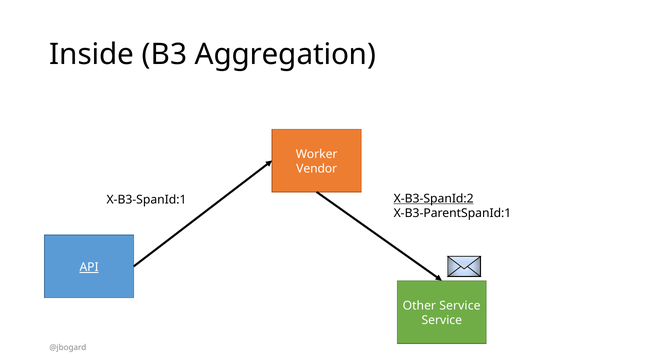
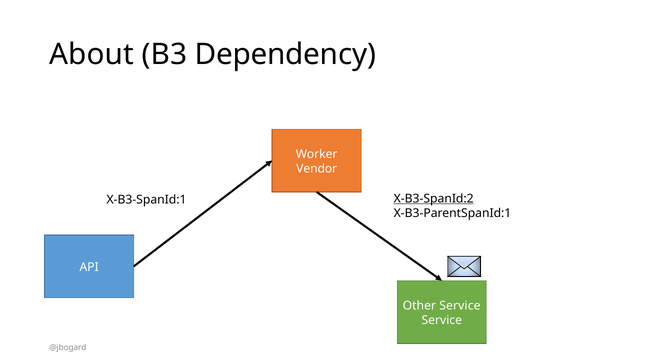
Inside: Inside -> About (92, 54)
Aggregation: Aggregation -> Dependency (285, 54)
API underline: present -> none (89, 268)
